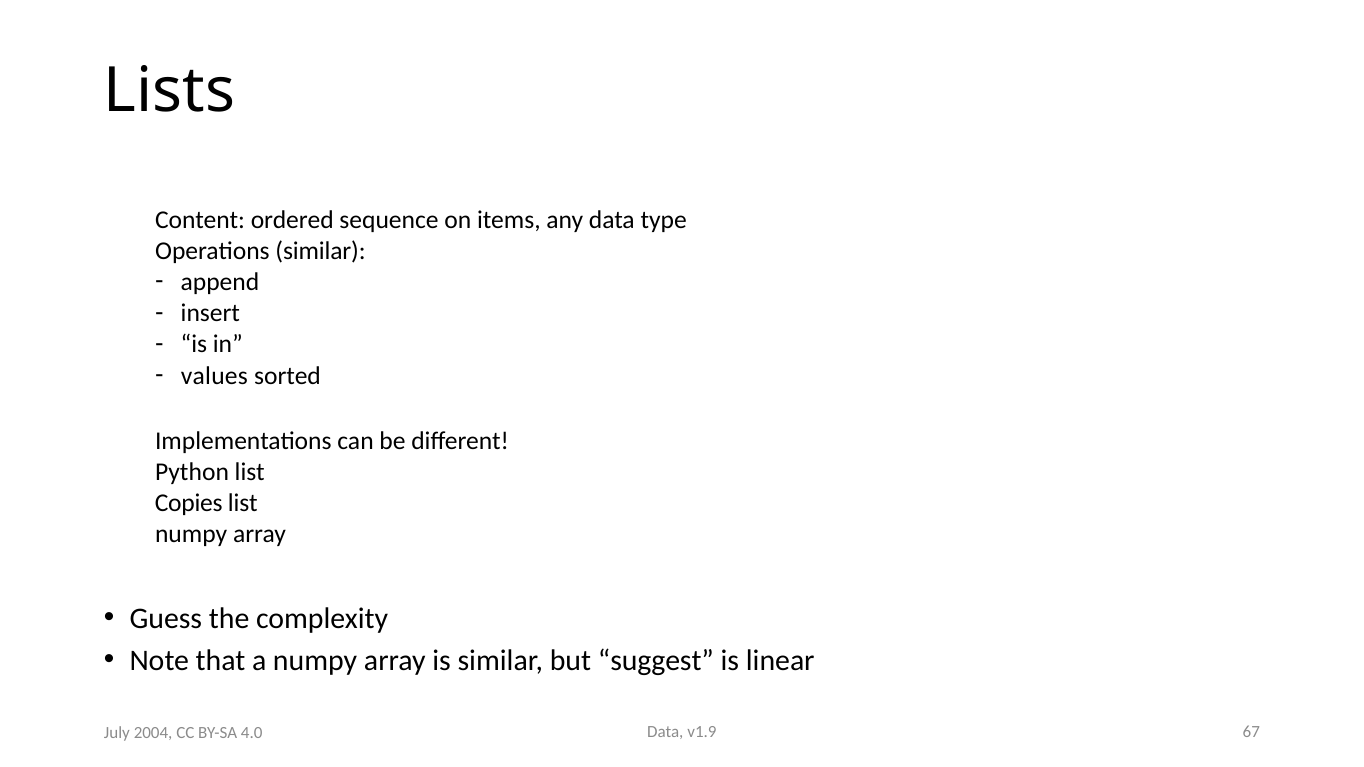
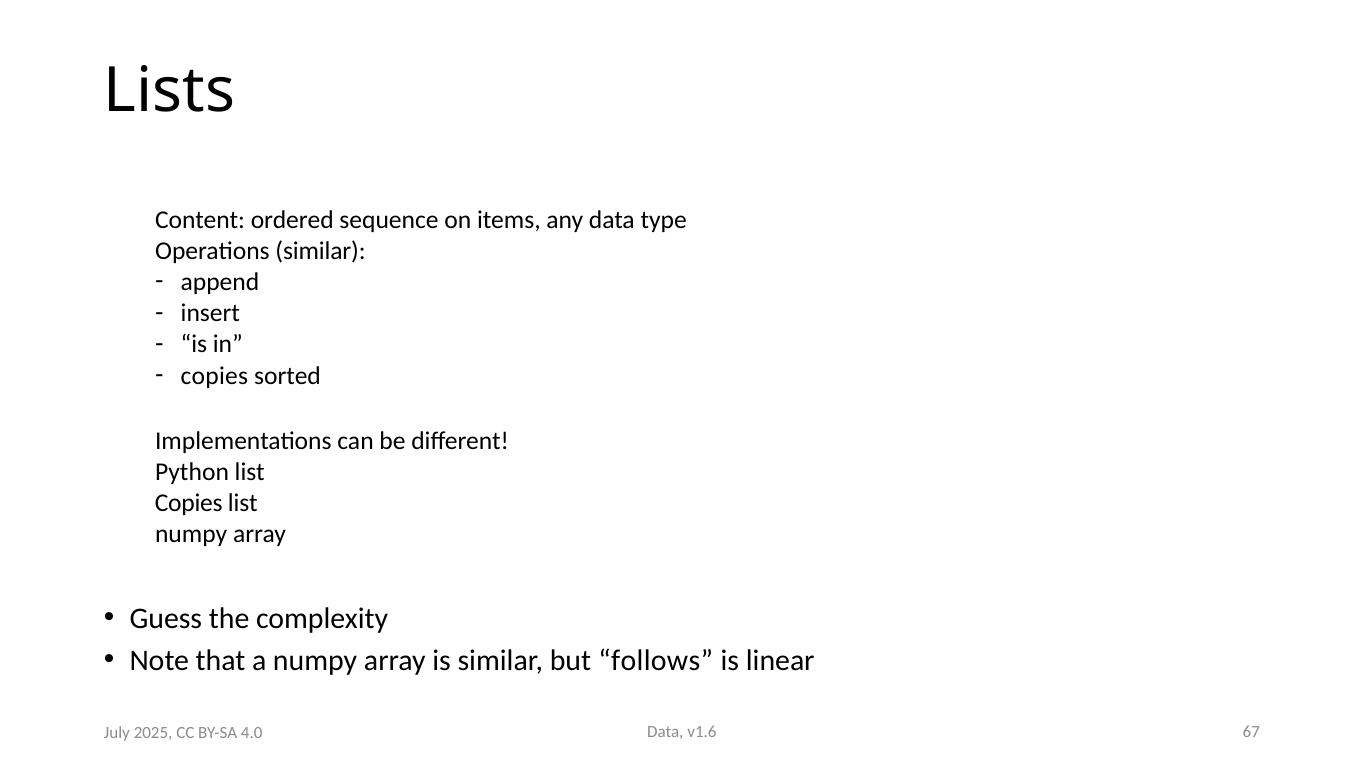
values: values -> copies (214, 376)
suggest: suggest -> follows (656, 661)
v1.9: v1.9 -> v1.6 (702, 733)
2004: 2004 -> 2025 (153, 733)
